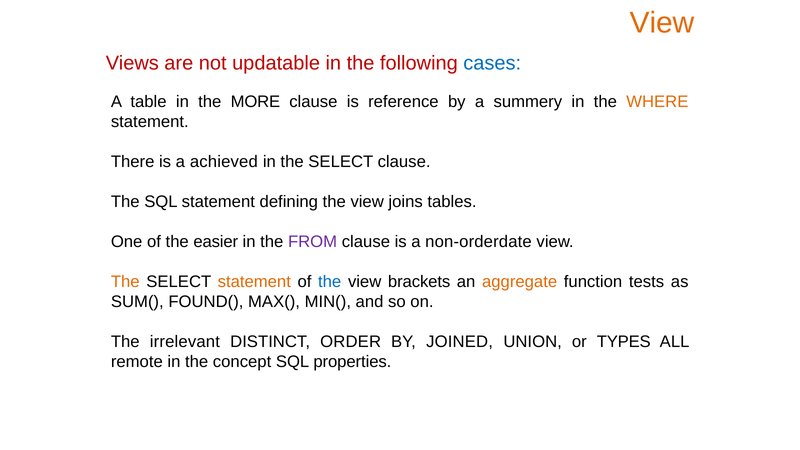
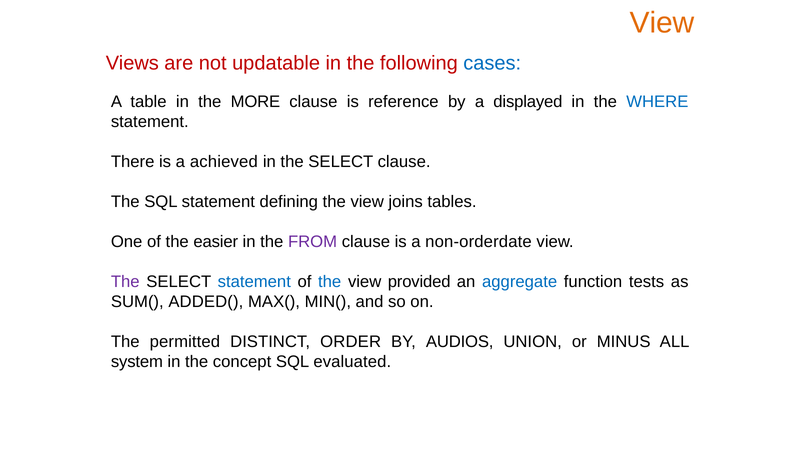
summery: summery -> displayed (528, 102)
WHERE colour: orange -> blue (657, 102)
The colour: orange -> purple (125, 282)
statement colour: orange -> blue (254, 282)
brackets: brackets -> provided (419, 282)
aggregate colour: orange -> blue (520, 282)
FOUND(: FOUND( -> ADDED( (206, 302)
irrelevant: irrelevant -> permitted (185, 342)
JOINED: JOINED -> AUDIOS (460, 342)
TYPES: TYPES -> MINUS (624, 342)
remote: remote -> system (137, 362)
properties: properties -> evaluated (352, 362)
